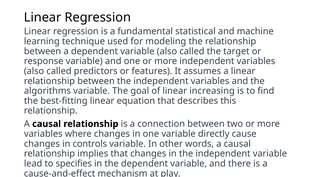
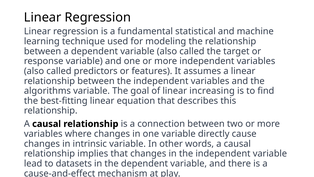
controls: controls -> intrinsic (90, 143)
specifies: specifies -> datasets (74, 163)
